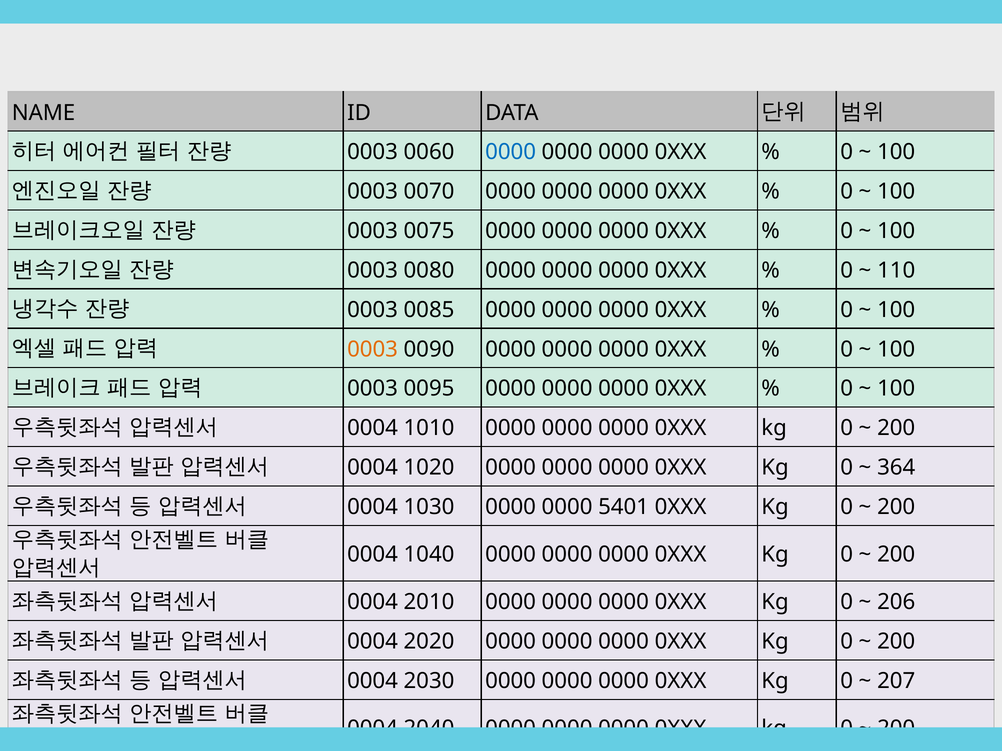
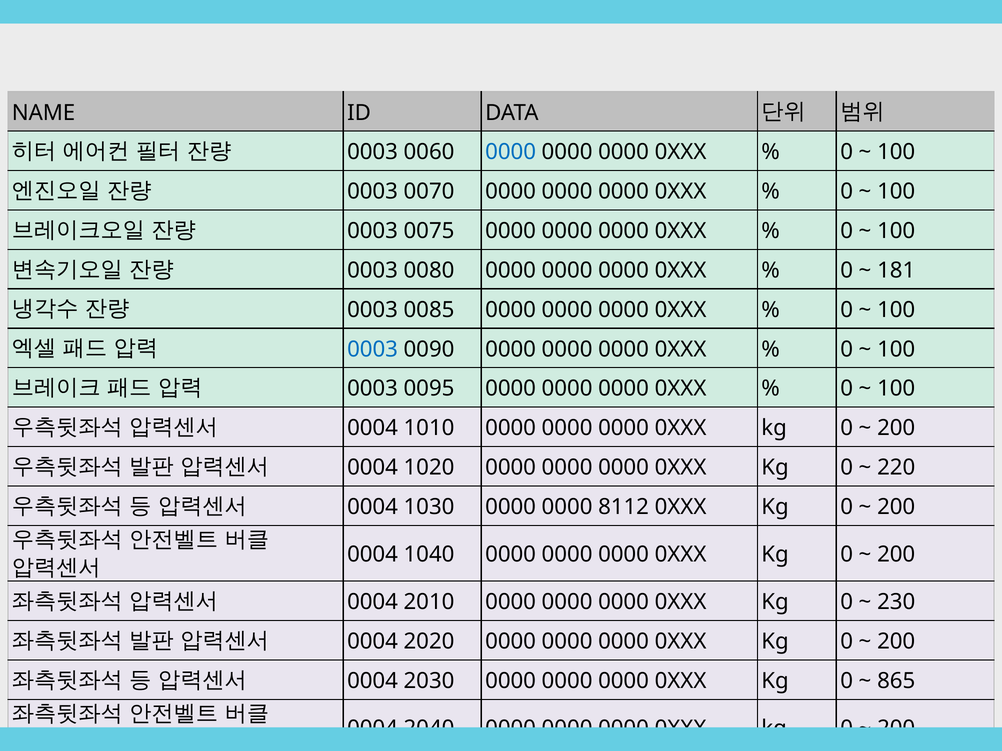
110: 110 -> 181 (896, 271)
0003 colour: orange -> blue (373, 349)
364: 364 -> 220 (896, 468)
5401: 5401 -> 8112 (624, 507)
206: 206 -> 230 (896, 602)
207: 207 -> 865 (896, 681)
